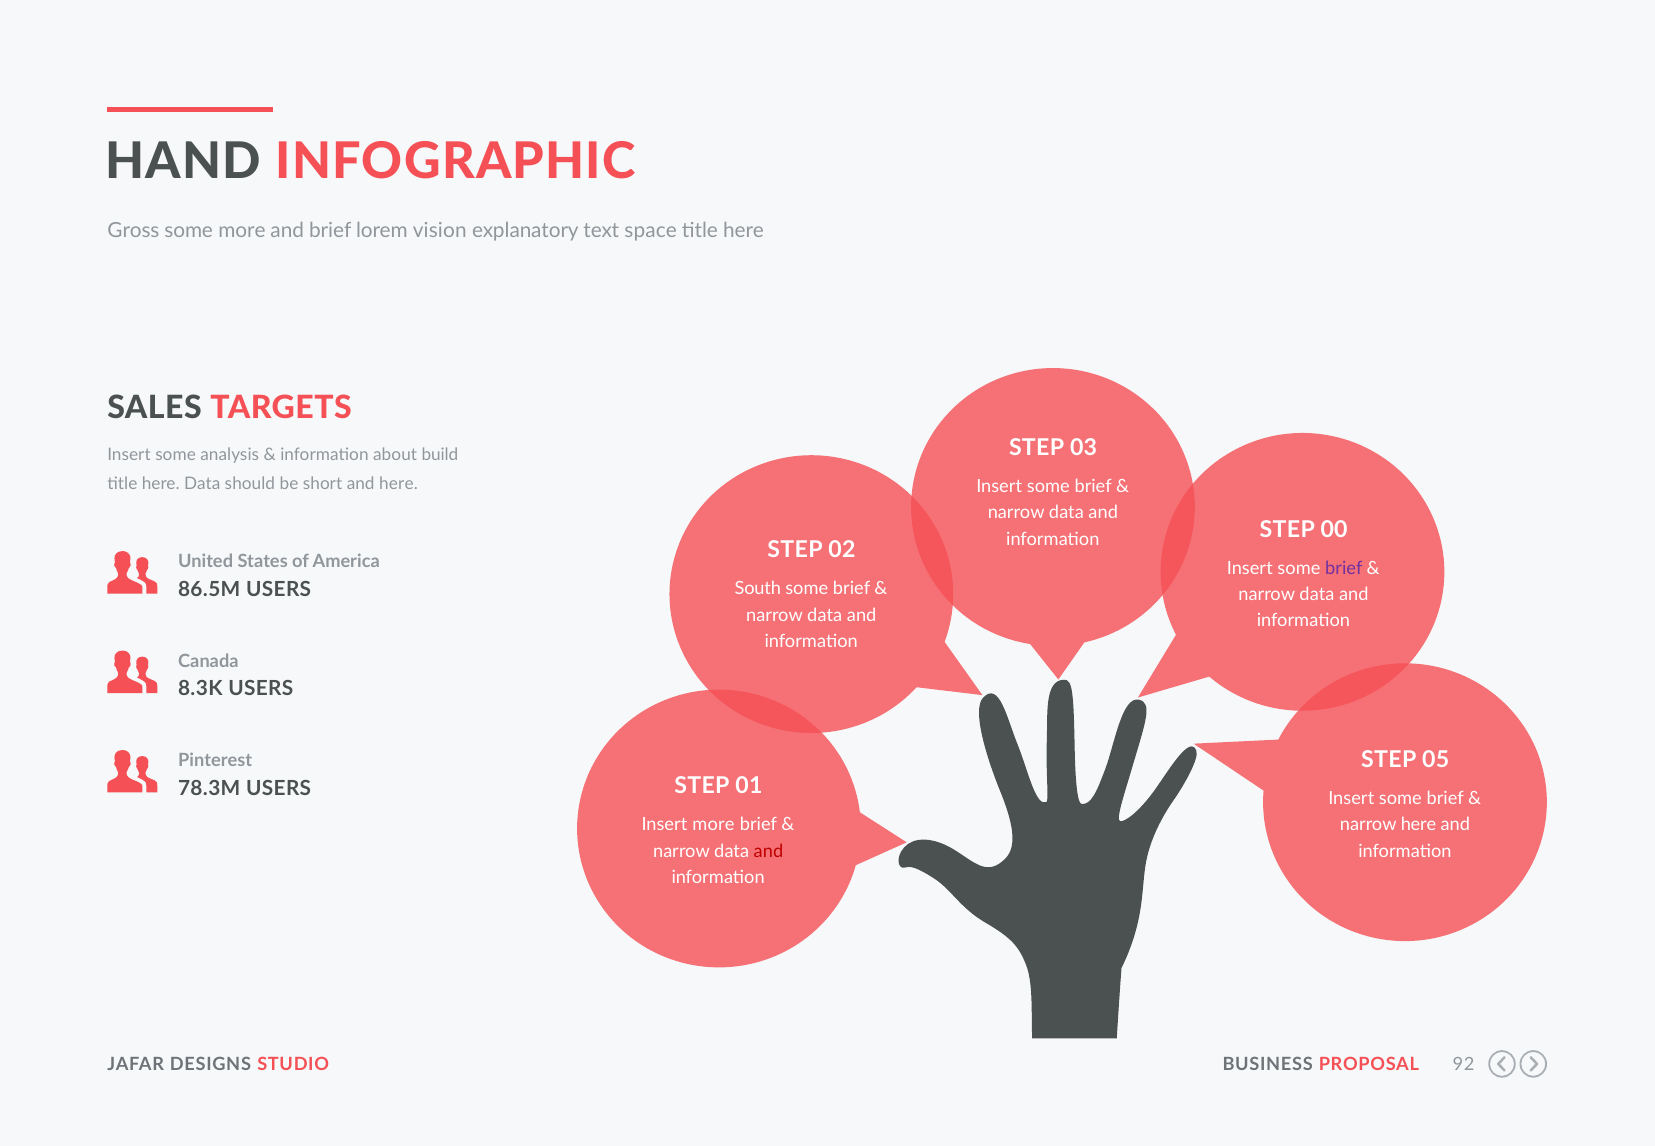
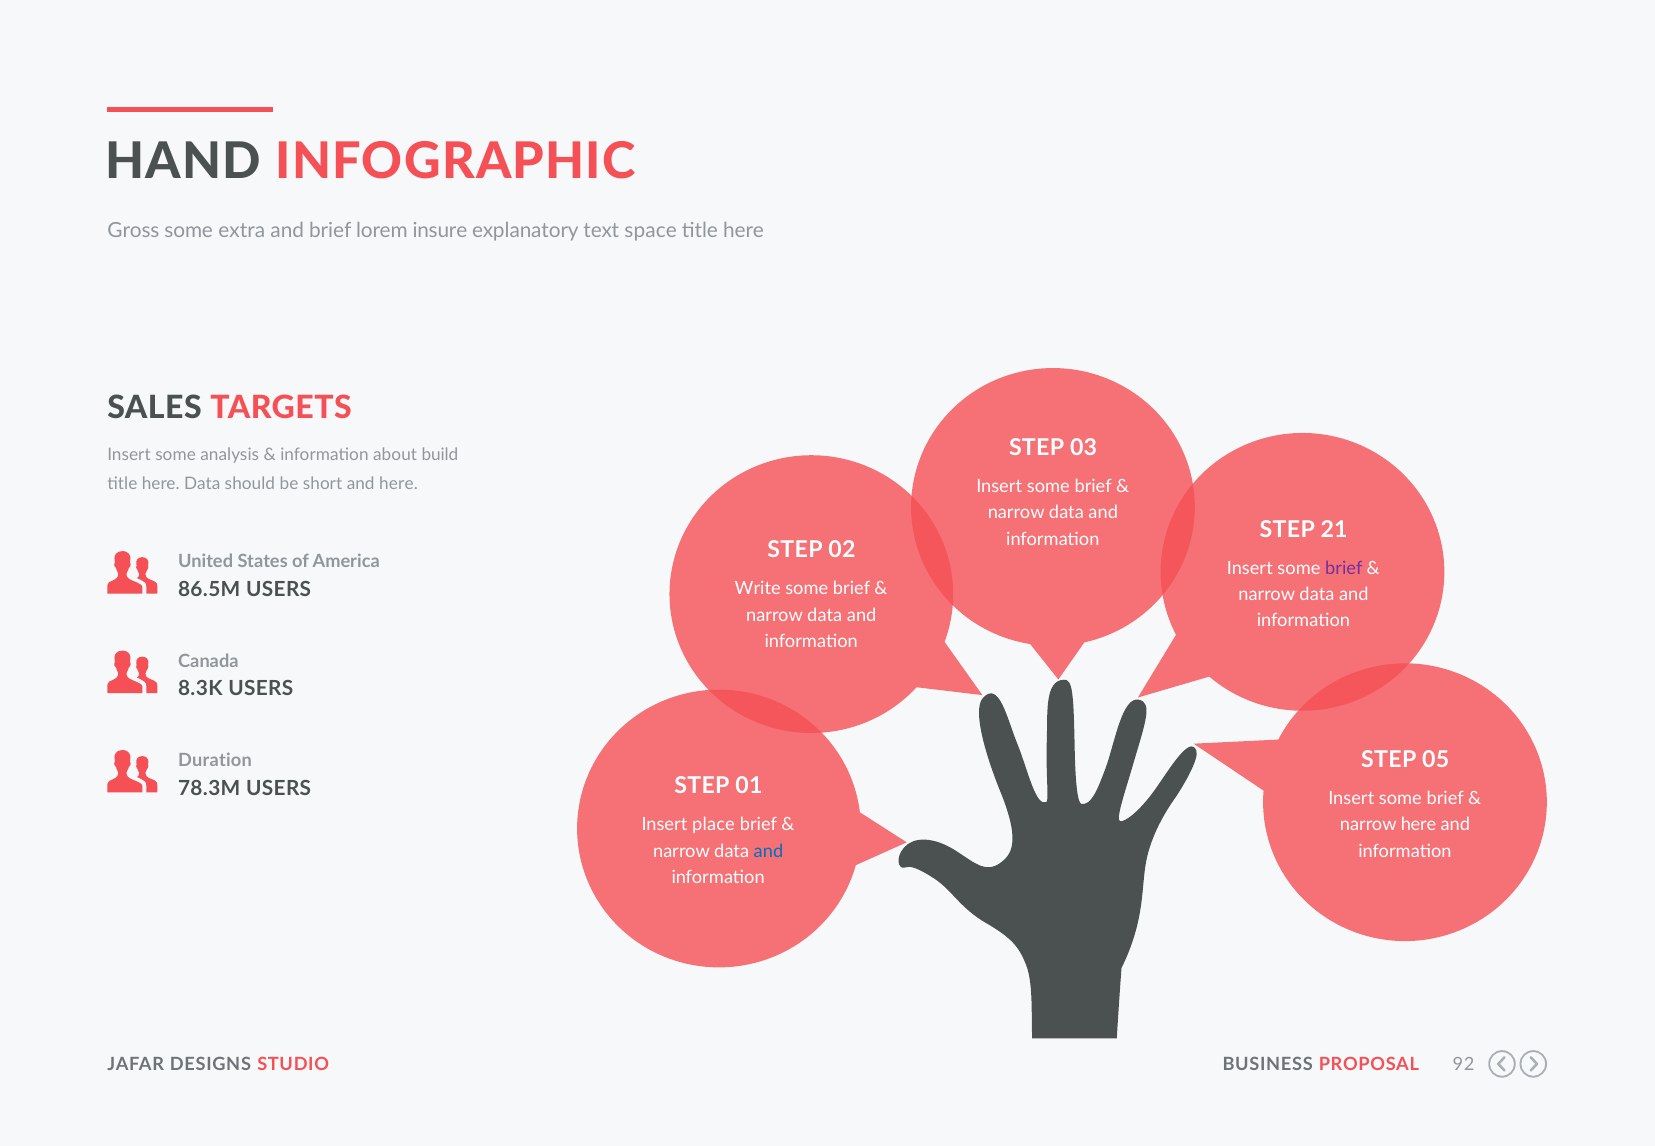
some more: more -> extra (242, 230)
vision: vision -> insure (440, 230)
00: 00 -> 21 (1334, 529)
South: South -> Write (758, 589)
Pinterest: Pinterest -> Duration (215, 761)
Insert more: more -> place (714, 825)
and colour: red -> blue (768, 851)
